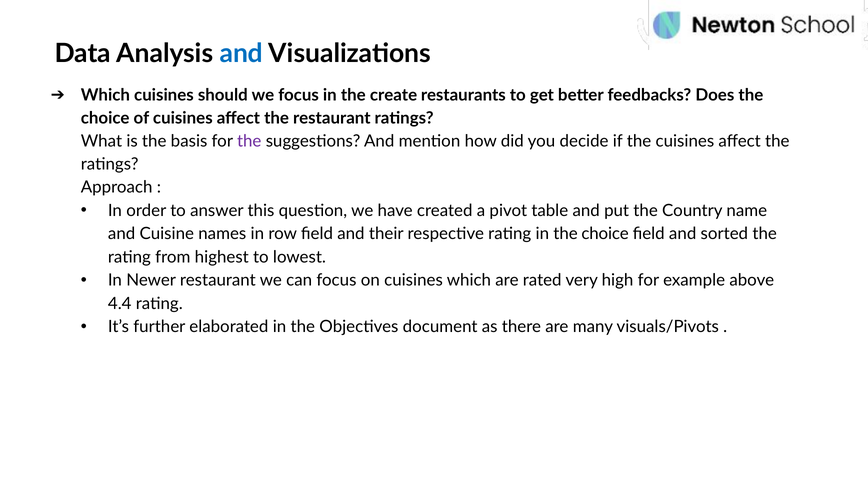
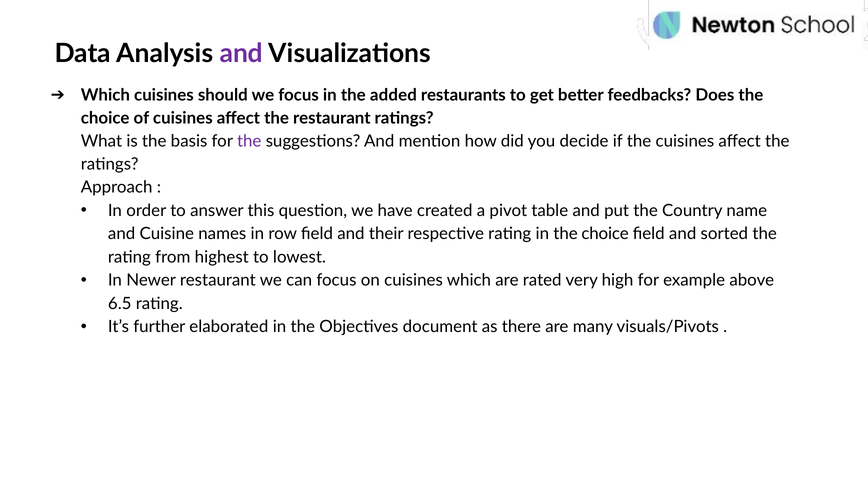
and colour: blue -> purple (241, 53)
create: create -> added (393, 95)
4.4: 4.4 -> 6.5 (120, 304)
